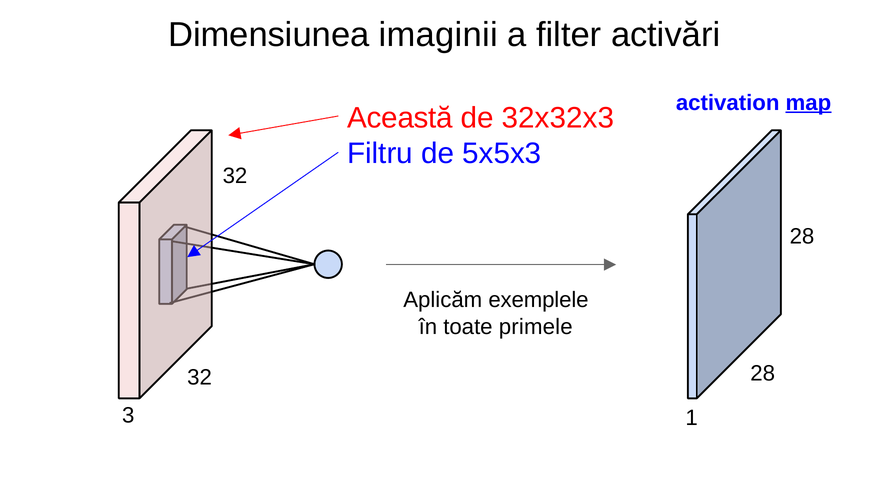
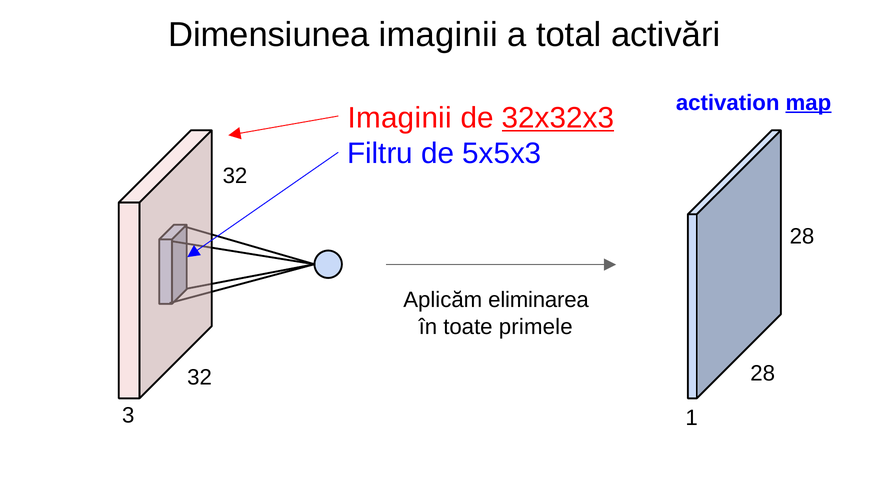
filter: filter -> total (569, 35)
Această: Această -> Imaginii (400, 118)
32x32x3 underline: none -> present (558, 118)
exemplele: exemplele -> eliminarea (538, 300)
